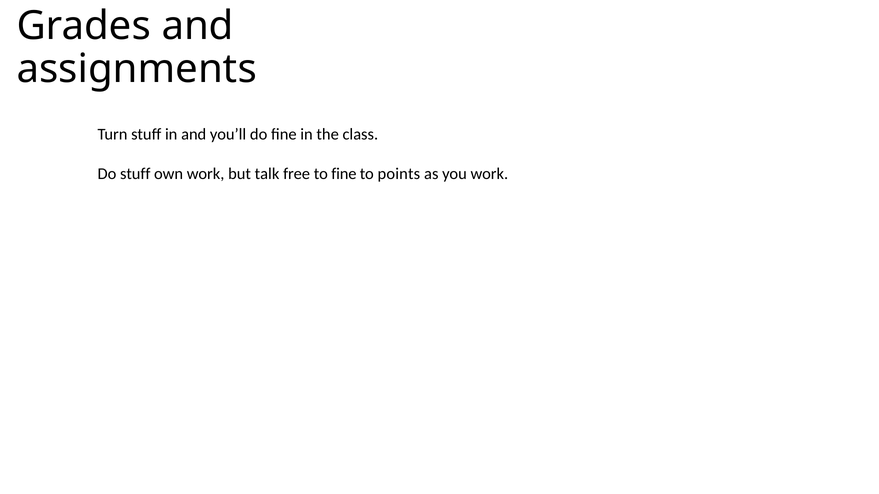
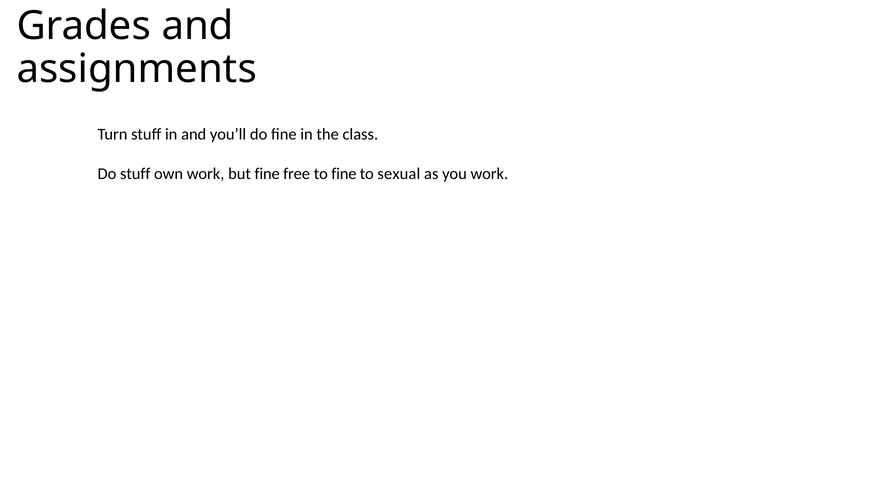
but talk: talk -> fine (267, 174)
points: points -> sexual (399, 174)
